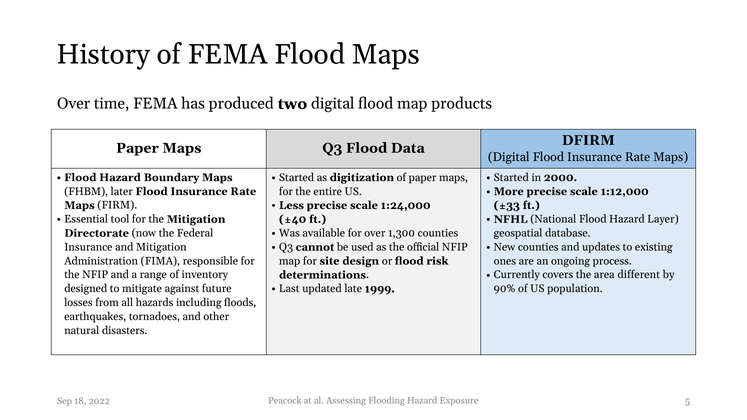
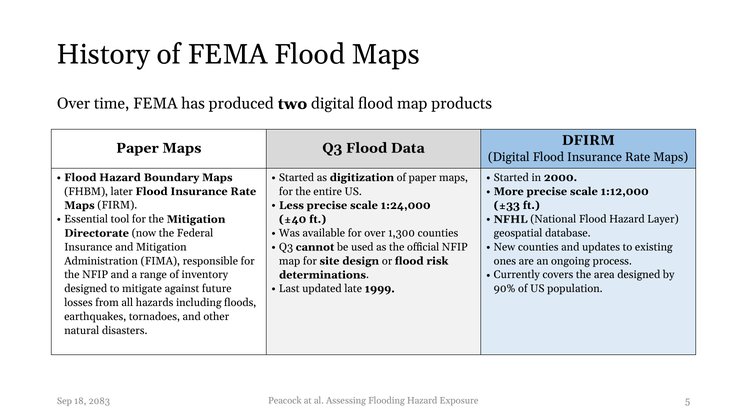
area different: different -> designed (639, 275)
2022: 2022 -> 2083 (99, 401)
